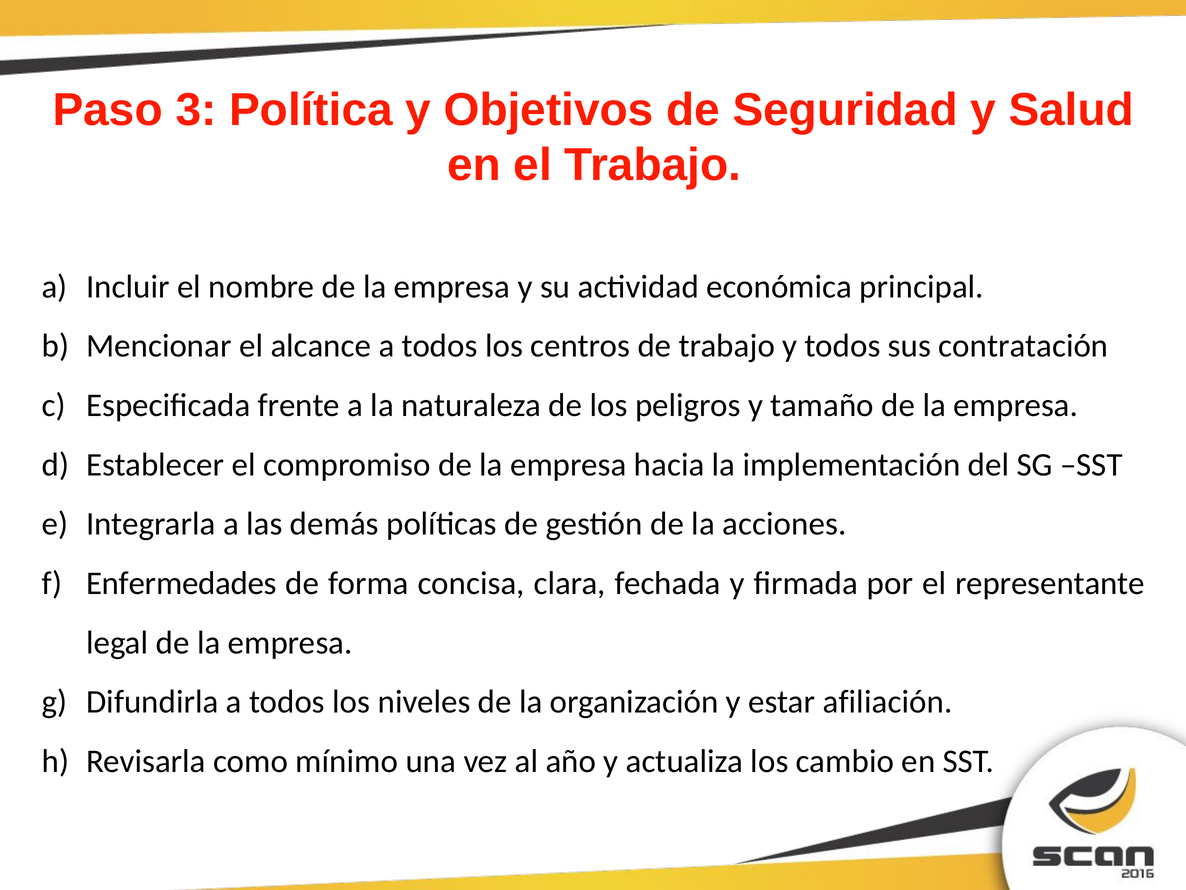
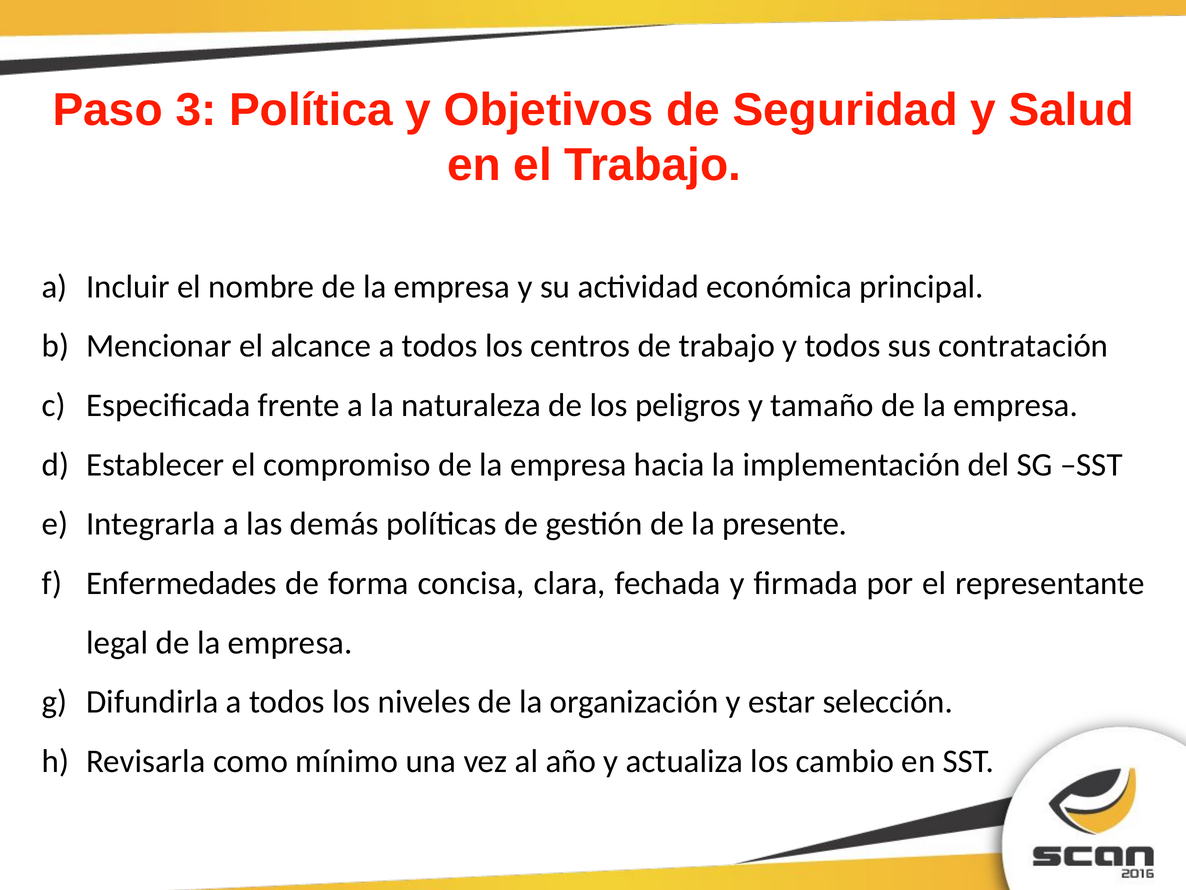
acciones: acciones -> presente (785, 524)
afiliación: afiliación -> selección (888, 702)
